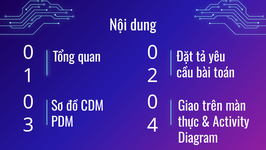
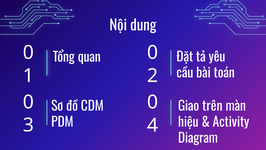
thực: thực -> hiệu (188, 122)
